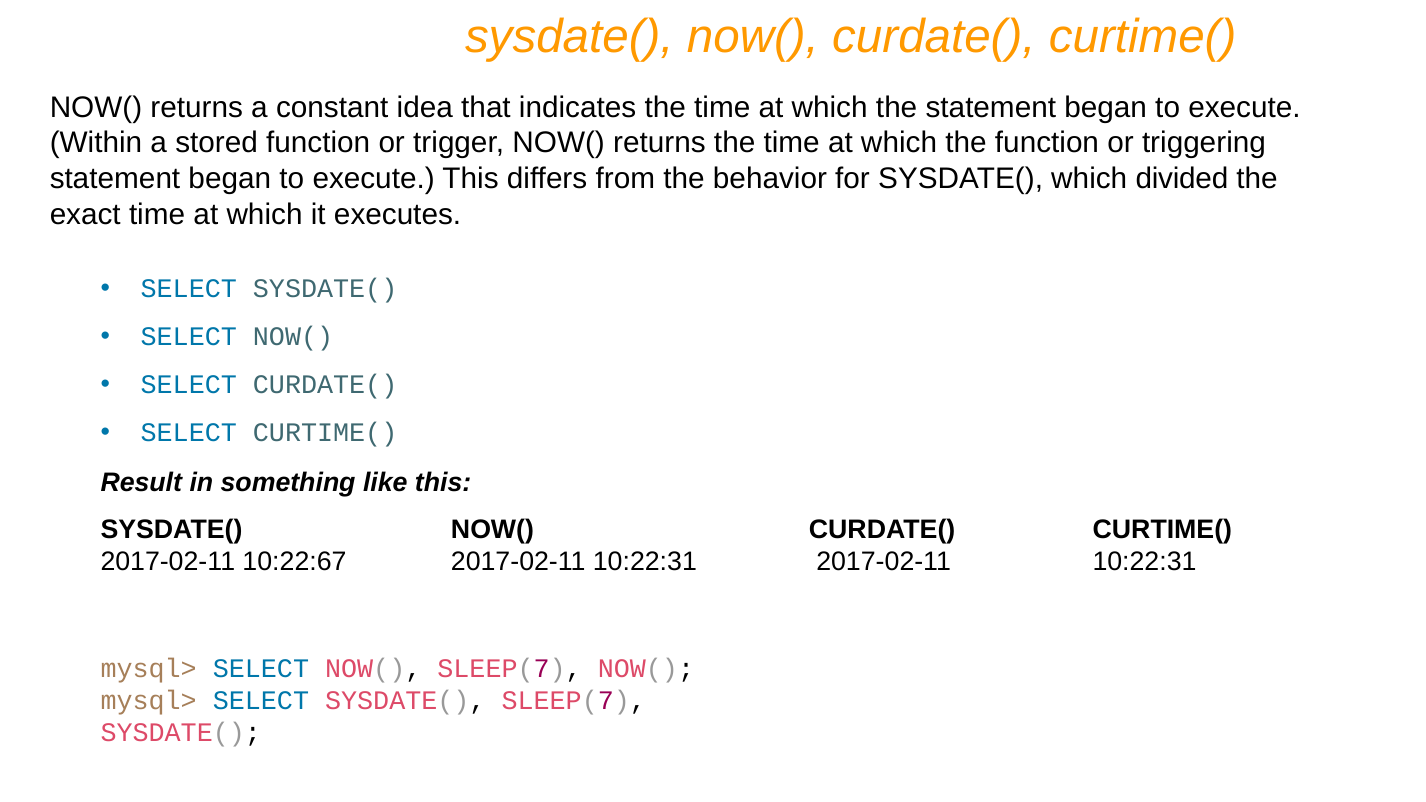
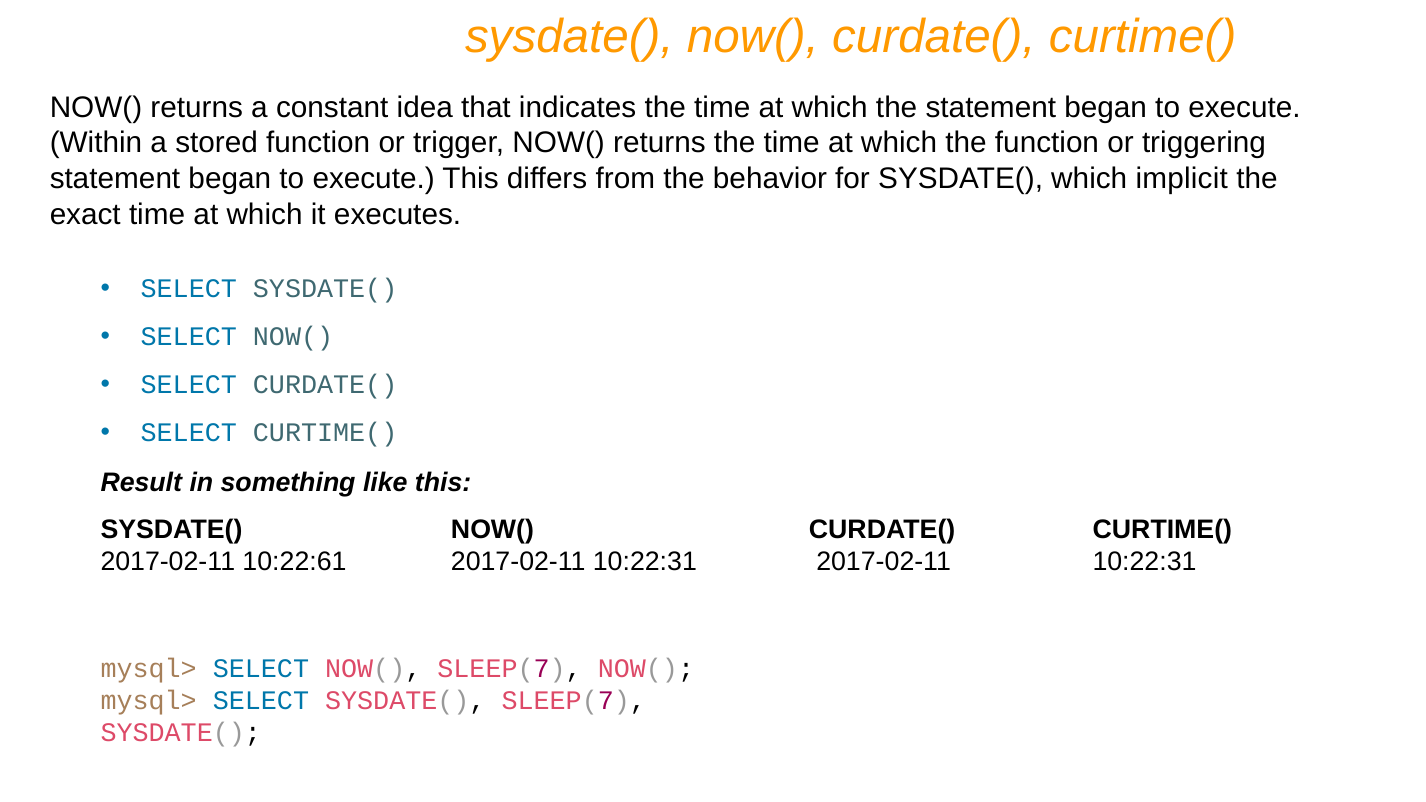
divided: divided -> implicit (1182, 179)
10:22:67: 10:22:67 -> 10:22:61 (295, 562)
